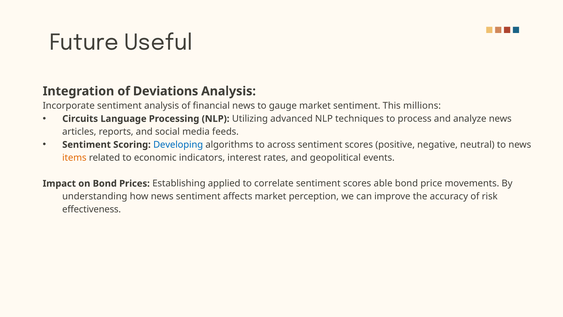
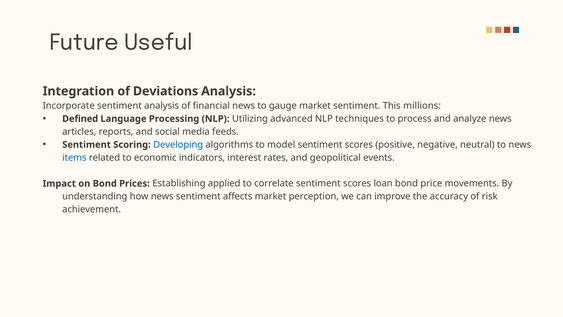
Circuits: Circuits -> Defined (80, 119)
across: across -> model (281, 145)
items colour: orange -> blue (74, 157)
able: able -> loan (383, 183)
effectiveness: effectiveness -> achievement (92, 209)
